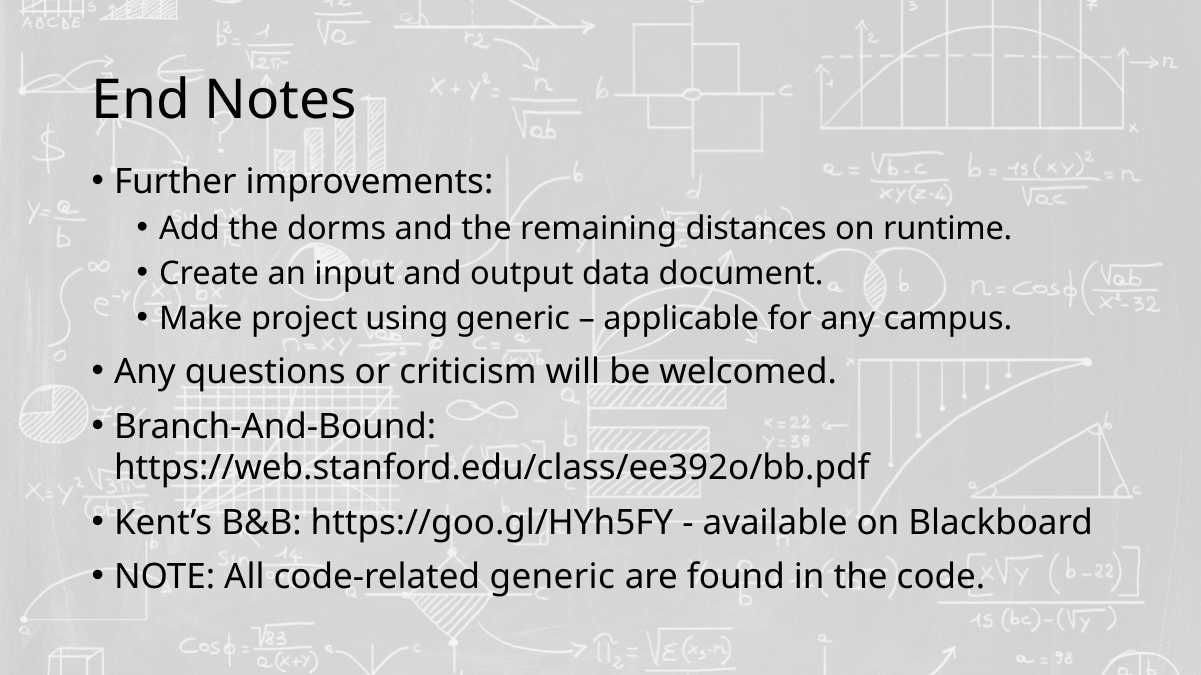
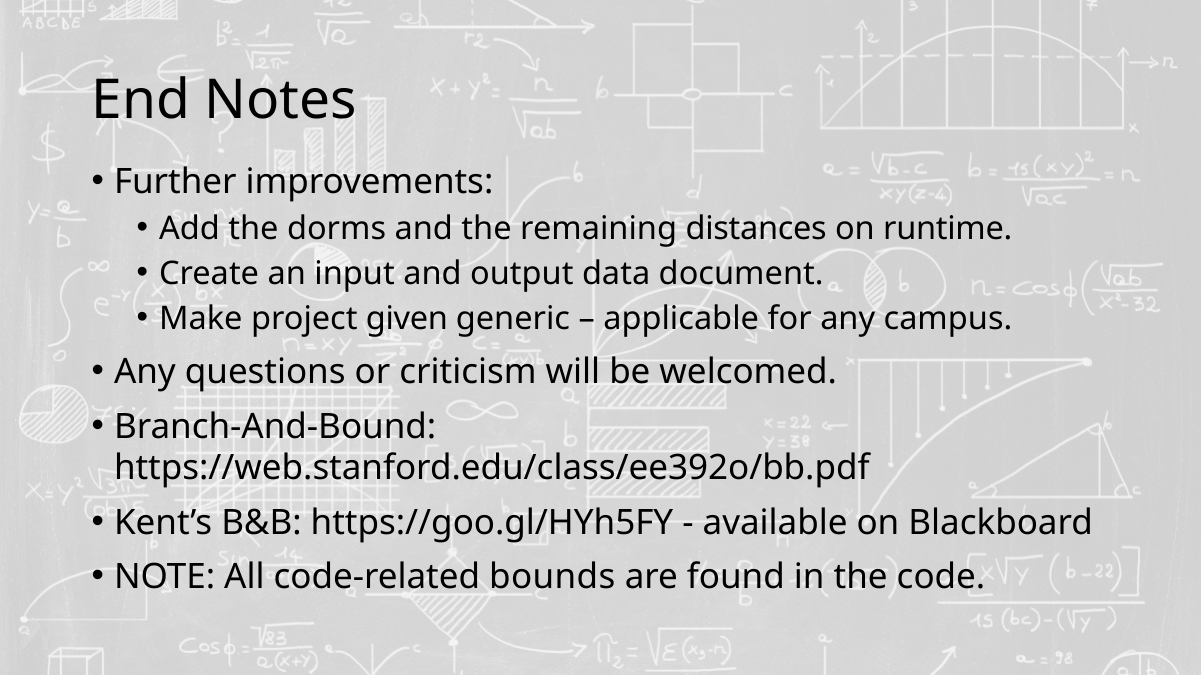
using: using -> given (407, 319)
code-related generic: generic -> bounds (552, 578)
